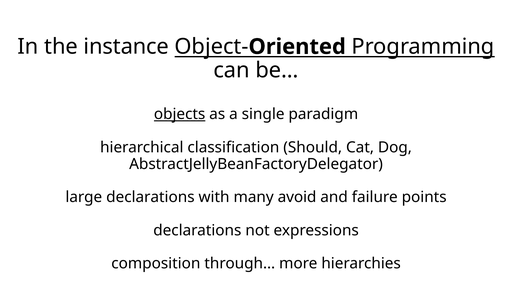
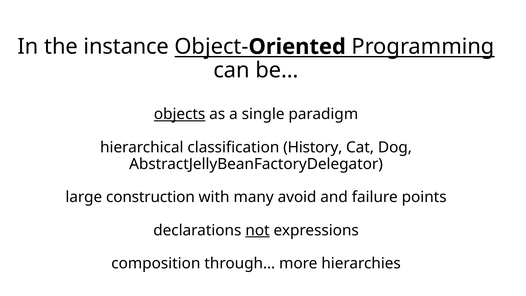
Should: Should -> History (313, 147)
large declarations: declarations -> construction (150, 197)
not underline: none -> present (258, 230)
